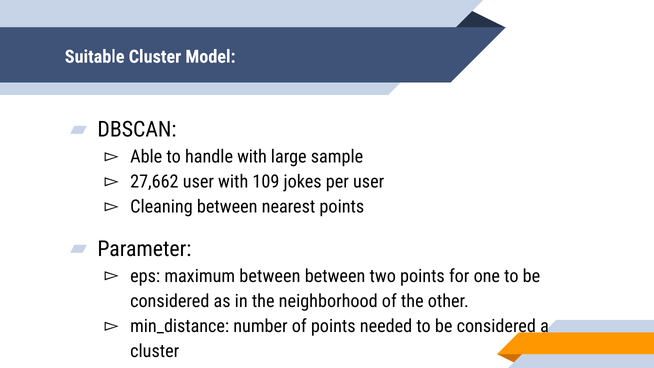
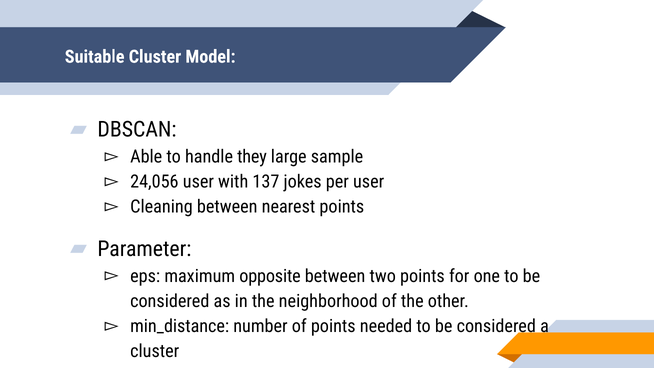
handle with: with -> they (252, 157)
27,662: 27,662 -> 24,056 (154, 182)
109: 109 -> 137 (266, 182)
maximum between: between -> opposite (270, 276)
